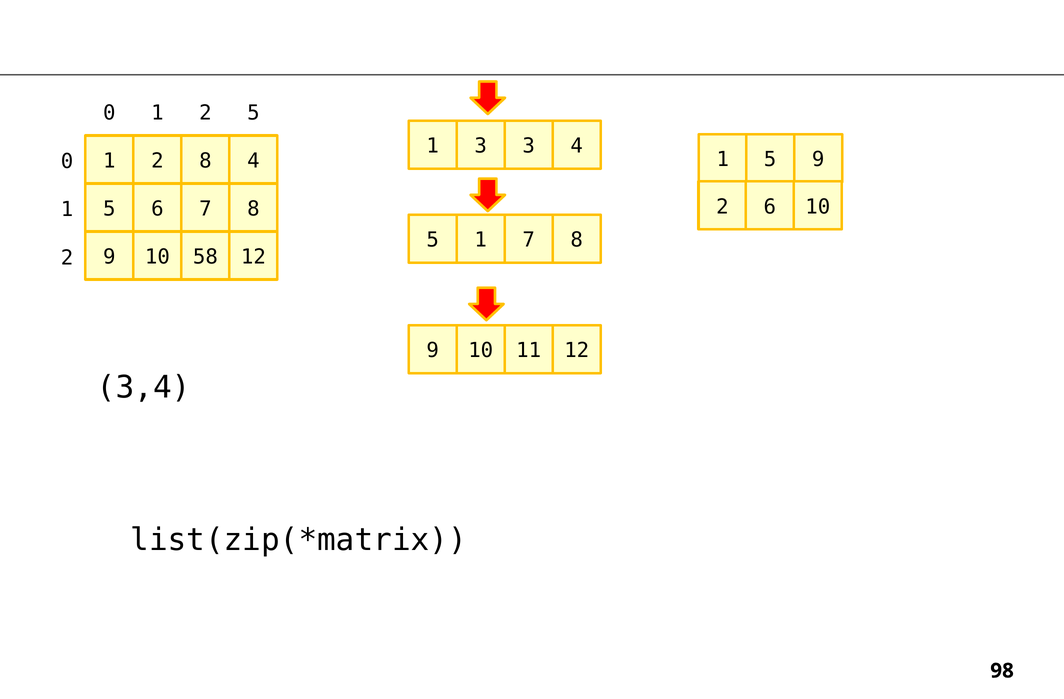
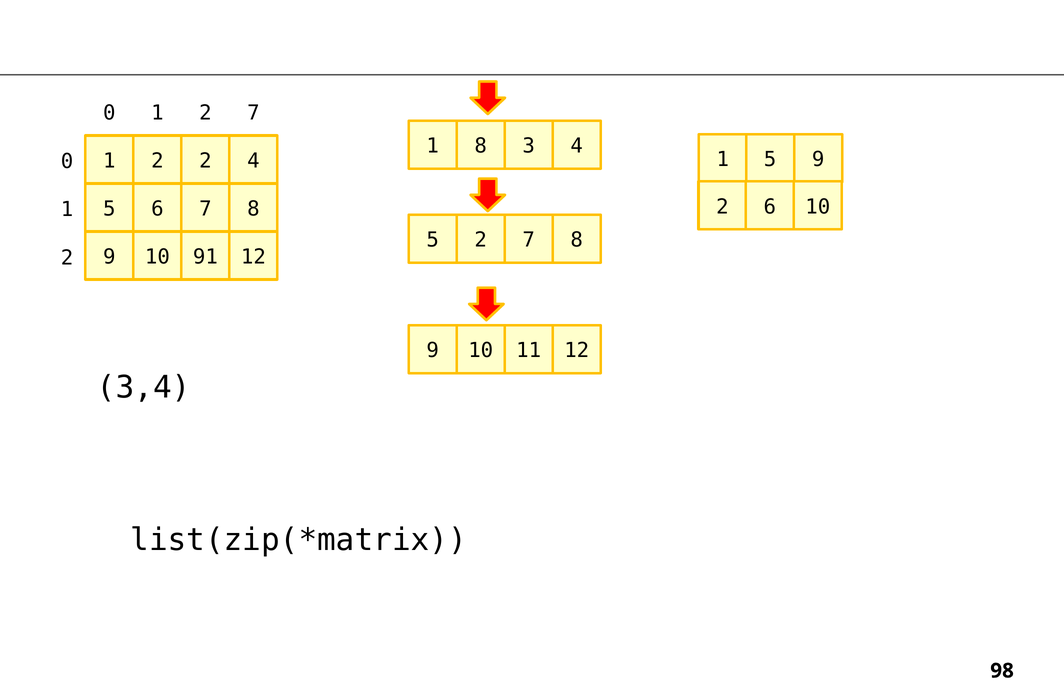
1 2 5: 5 -> 7 (253, 113)
1 3: 3 -> 8 (481, 146)
2 8: 8 -> 2 (205, 161)
5 1: 1 -> 2 (481, 240)
58: 58 -> 91 (205, 257)
